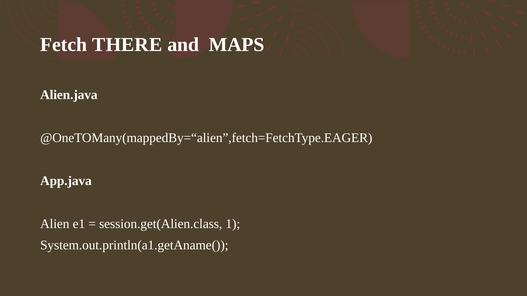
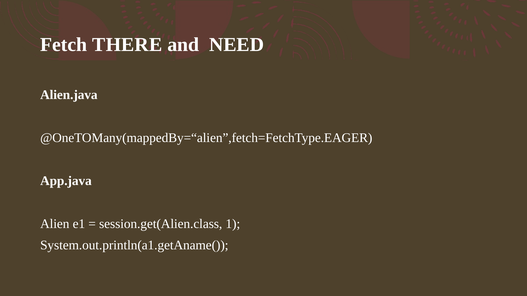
MAPS: MAPS -> NEED (237, 45)
